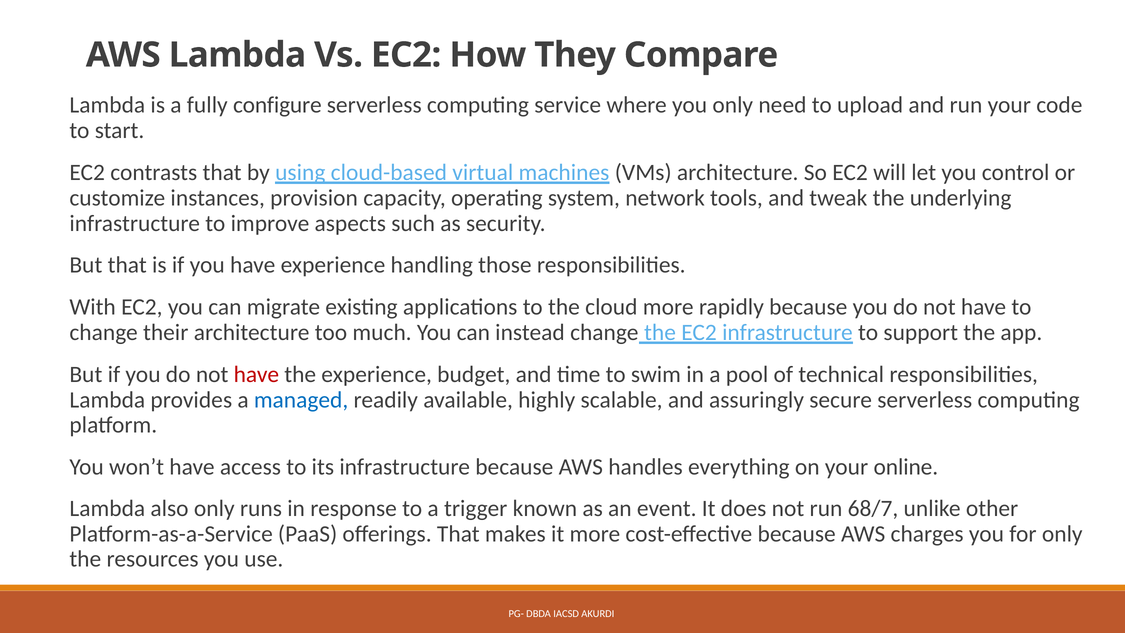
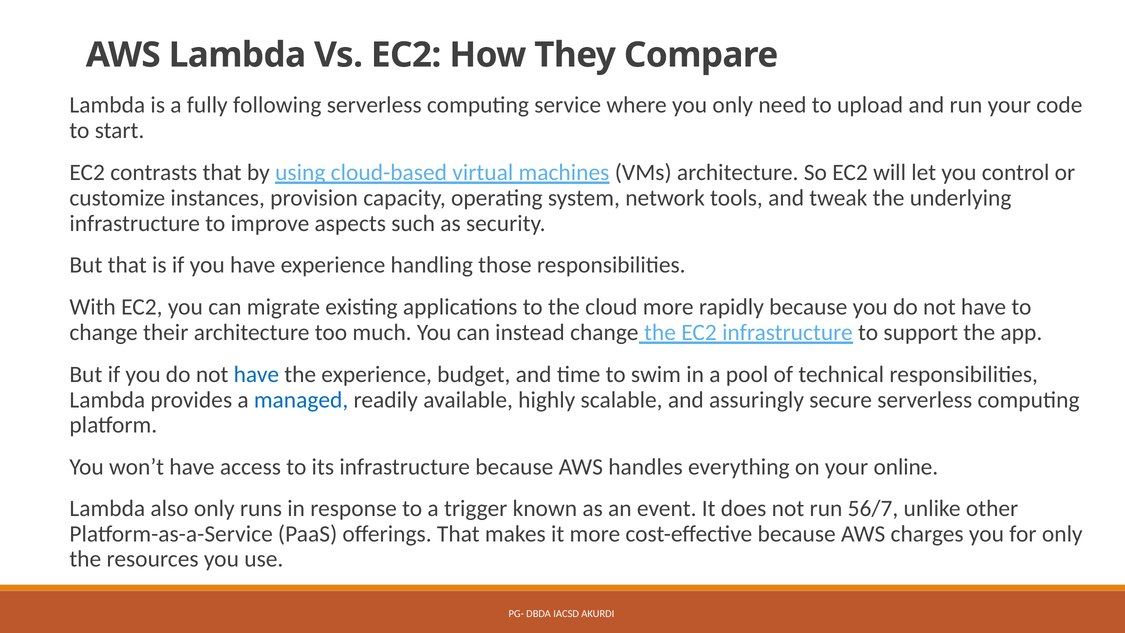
configure: configure -> following (277, 105)
have colour: red -> blue (256, 374)
68/7: 68/7 -> 56/7 (873, 508)
